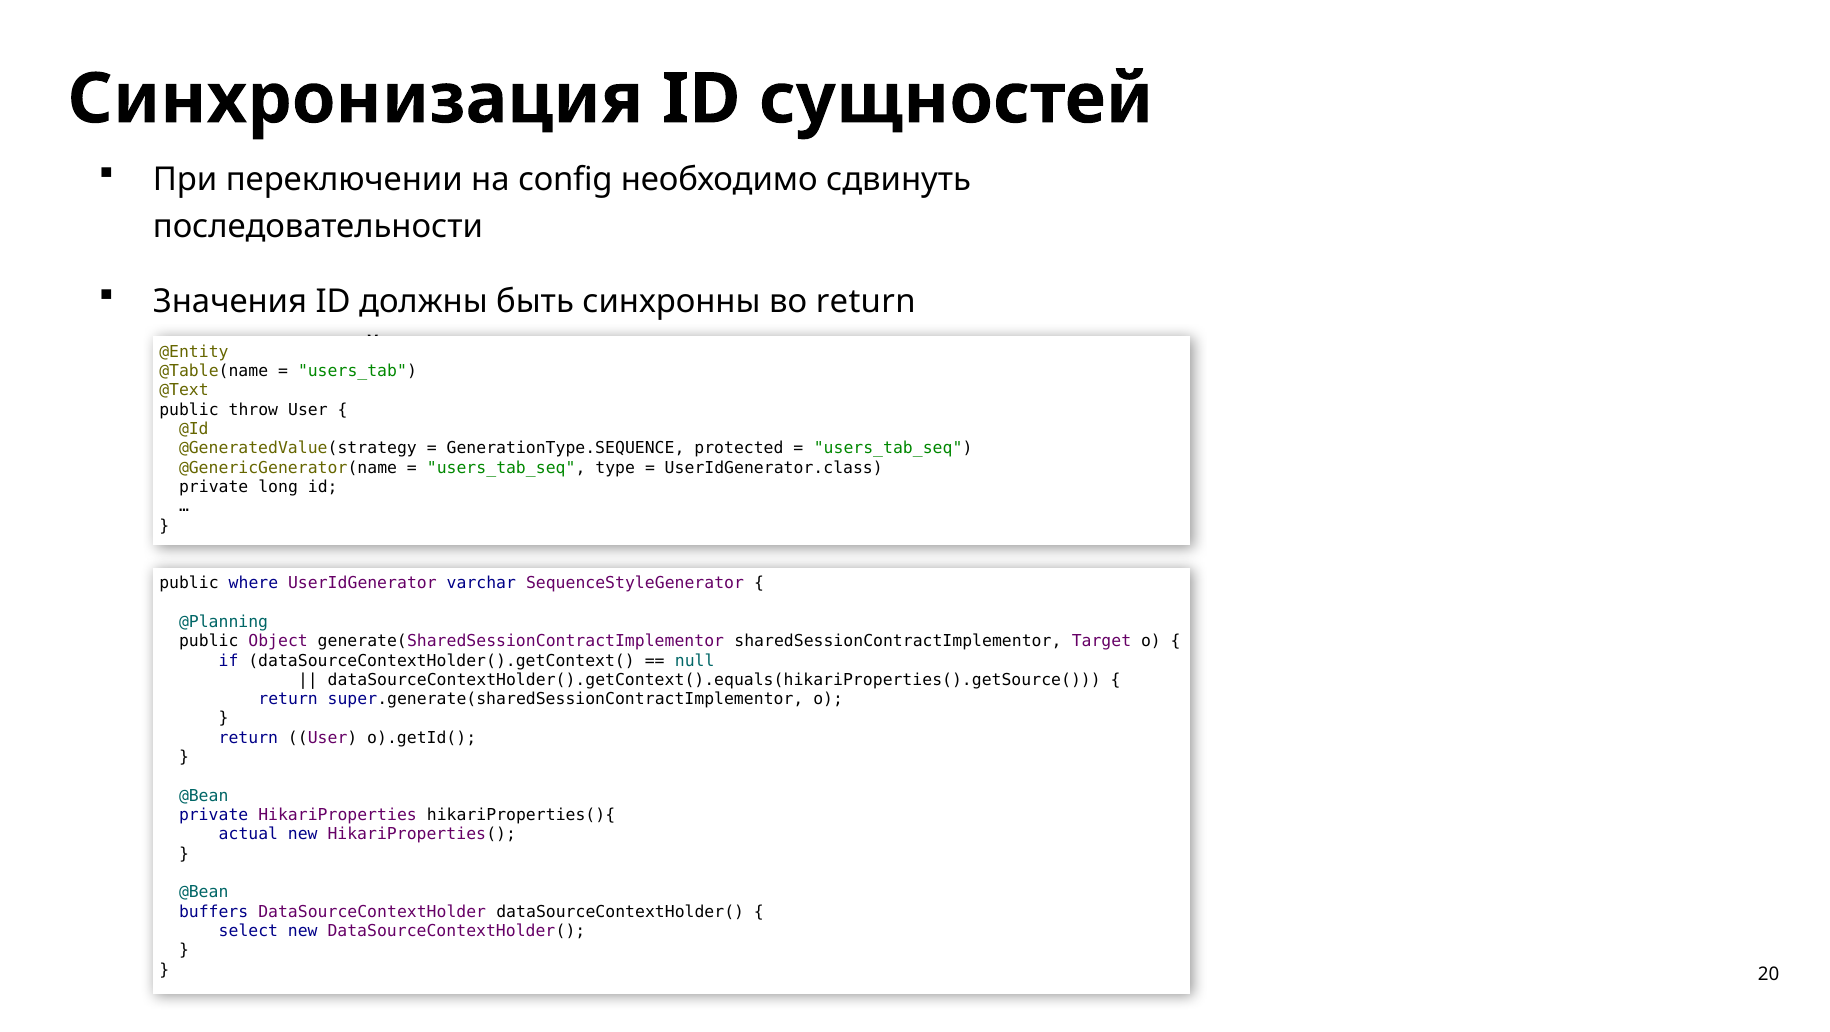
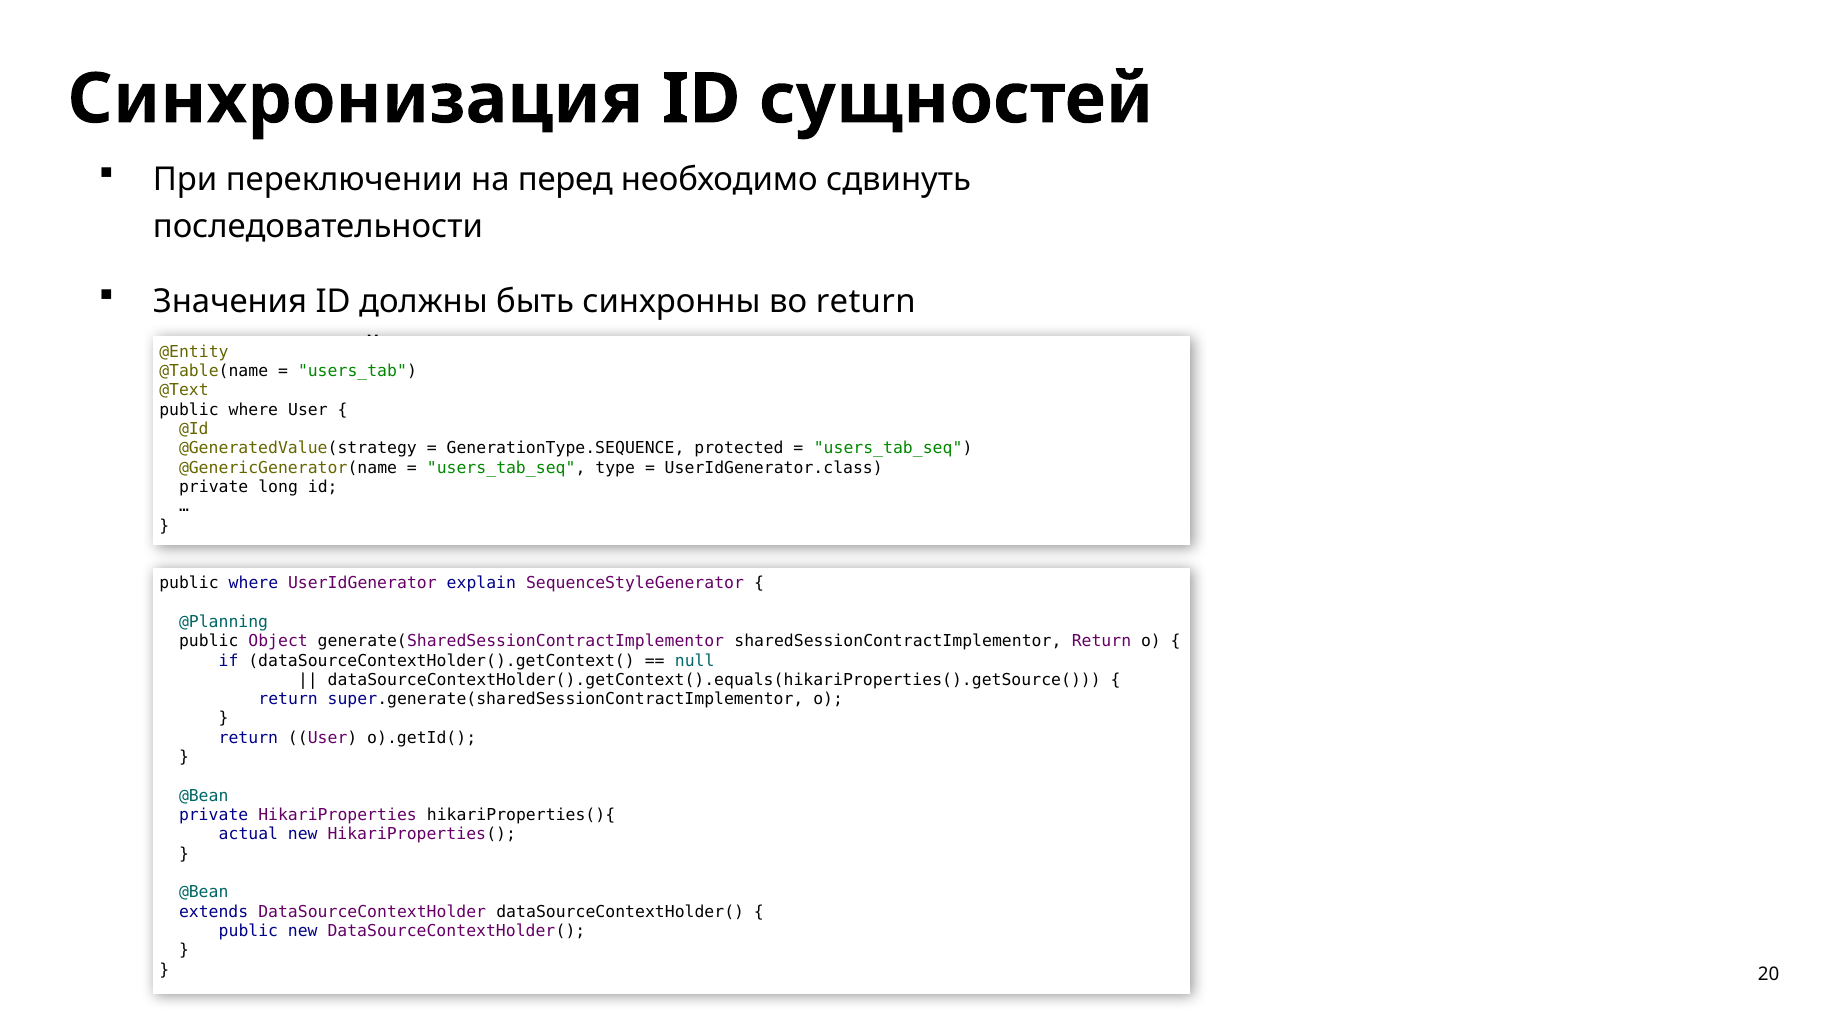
config: config -> перед (565, 179)
throw: throw -> where (253, 410)
varchar: varchar -> explain (481, 583)
sharedSessionContractImplementor Target: Target -> Return (1101, 641)
buffers: buffers -> extends (214, 911)
select: select -> public (248, 931)
